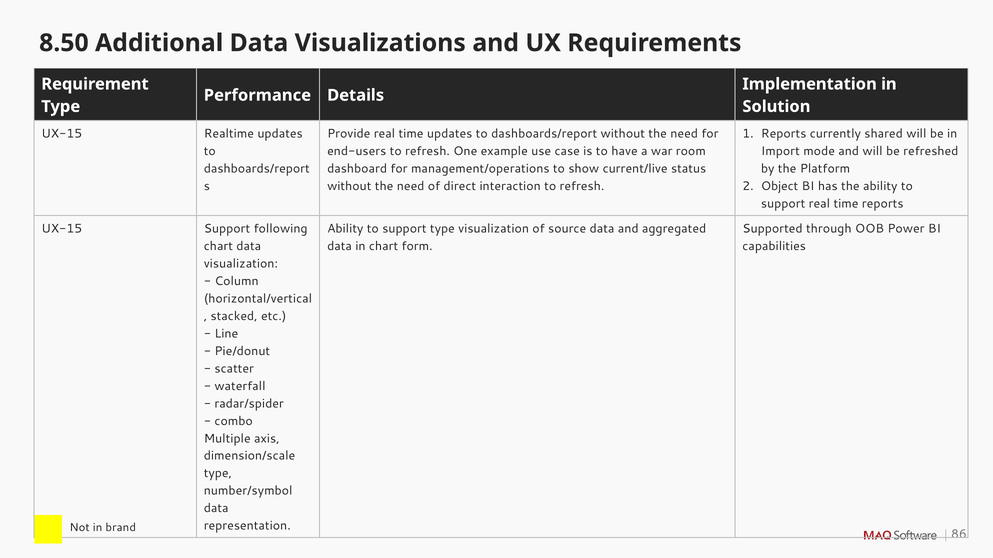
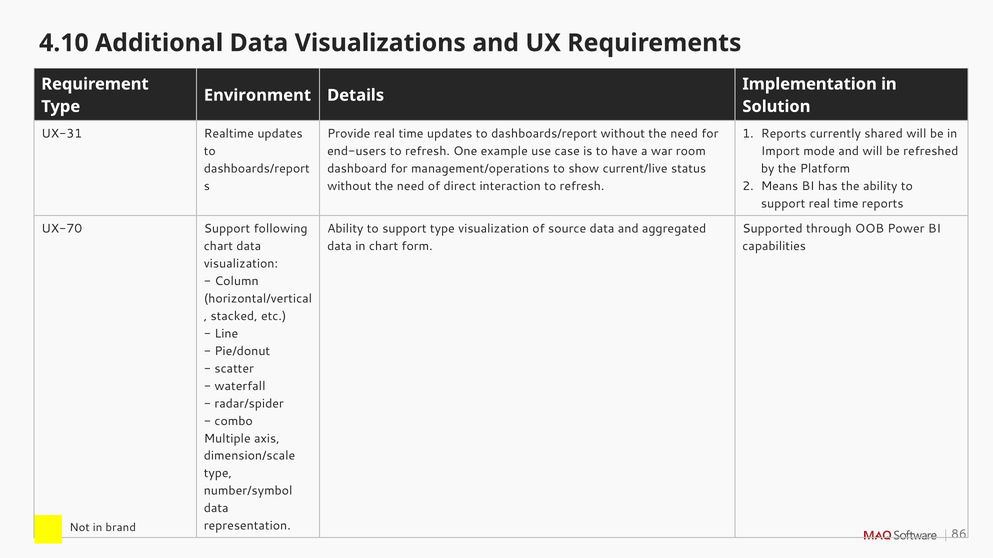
8.50: 8.50 -> 4.10 (64, 43)
Performance: Performance -> Environment (257, 95)
UX-15: UX-15 -> UX-31 (62, 134)
Object: Object -> Means (780, 186)
UX-15: UX-15 -> UX-70 (62, 229)
